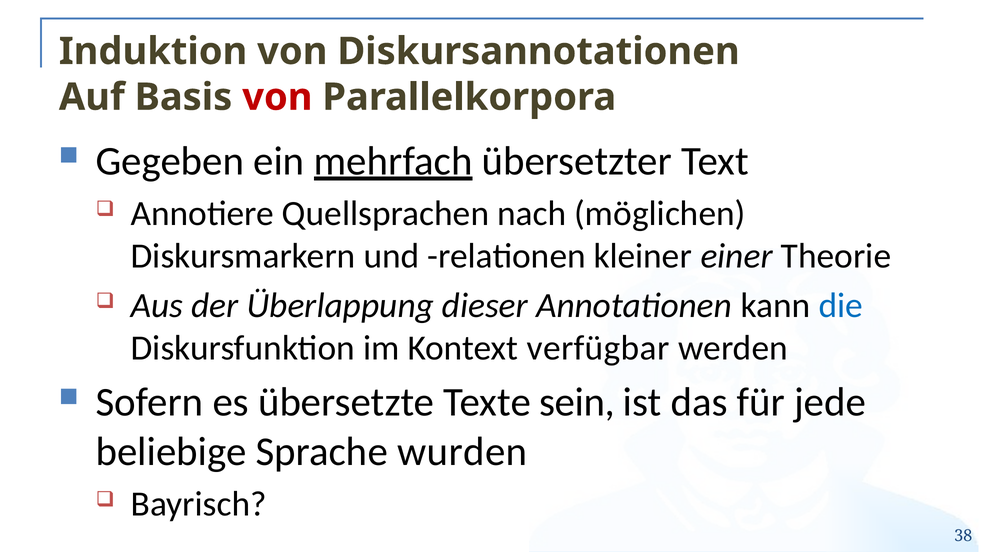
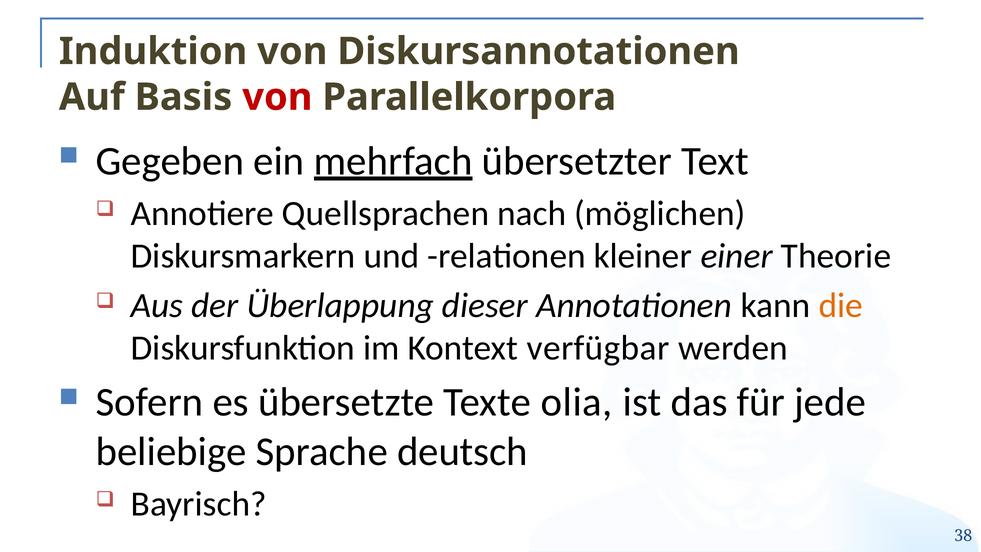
die colour: blue -> orange (841, 306)
sein: sein -> olia (577, 402)
wurden: wurden -> deutsch (462, 451)
